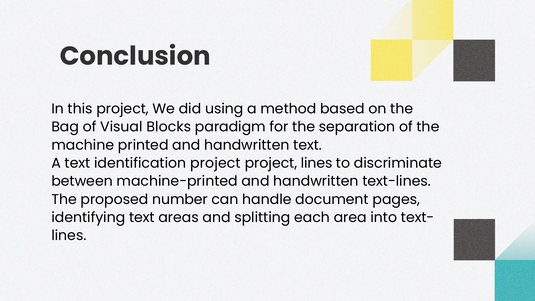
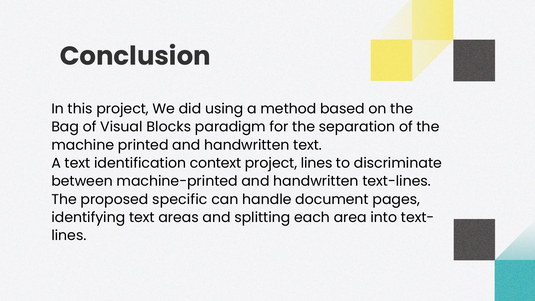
identification project: project -> context (216, 163)
number: number -> specific (180, 199)
